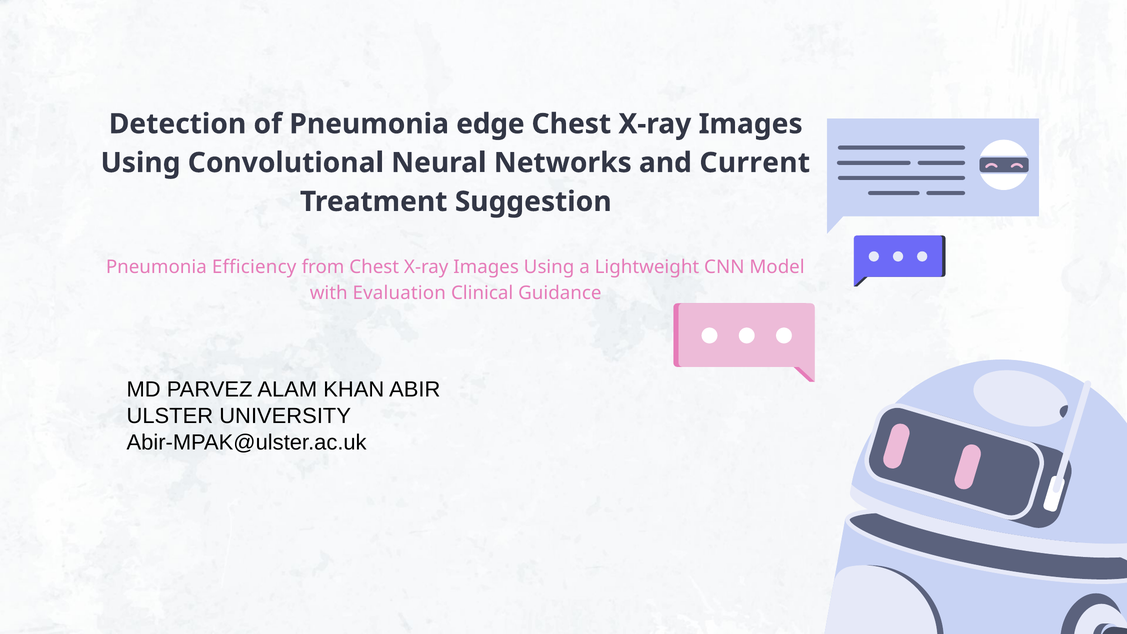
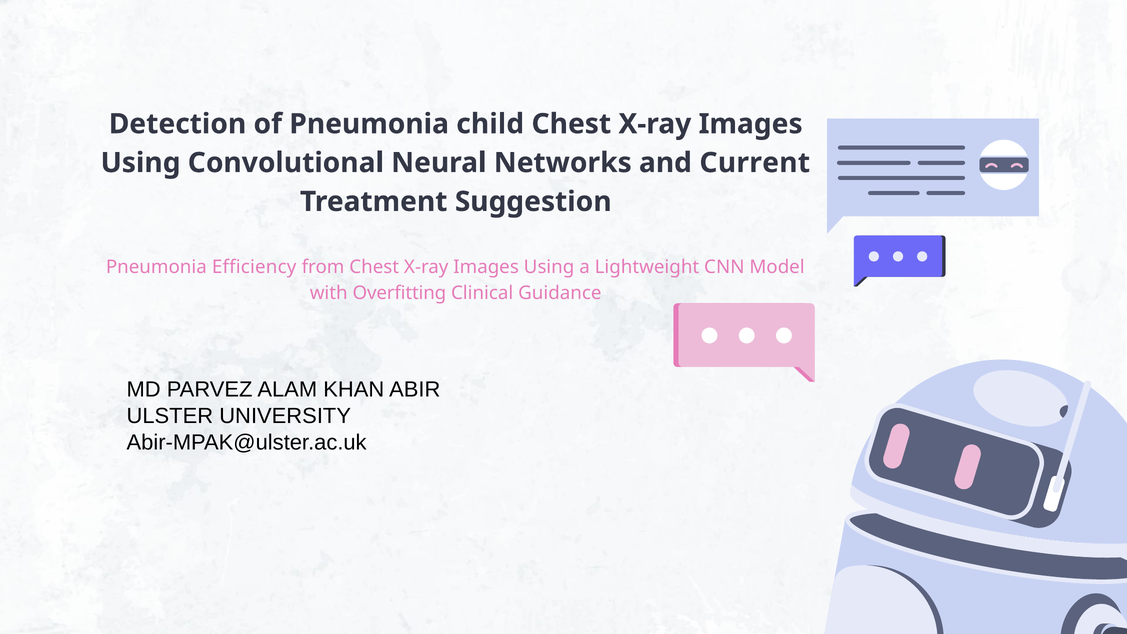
edge: edge -> child (490, 124)
Evaluation: Evaluation -> Overfitting (399, 293)
